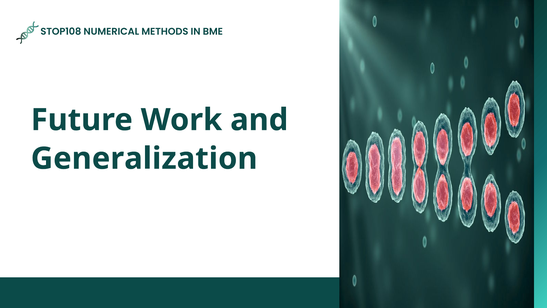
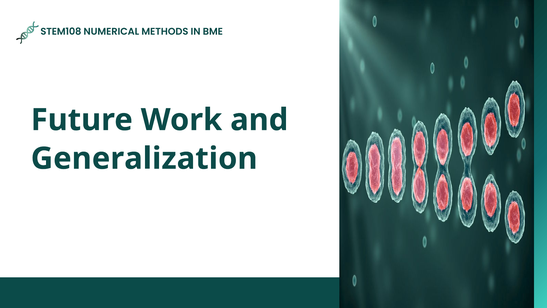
STOP108: STOP108 -> STEM108 (61, 32)
